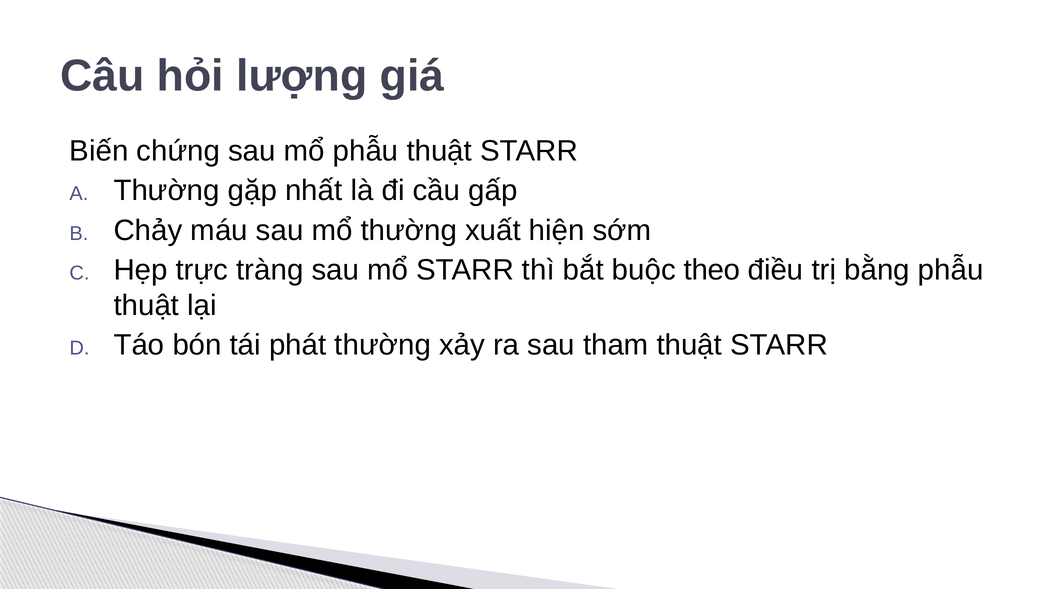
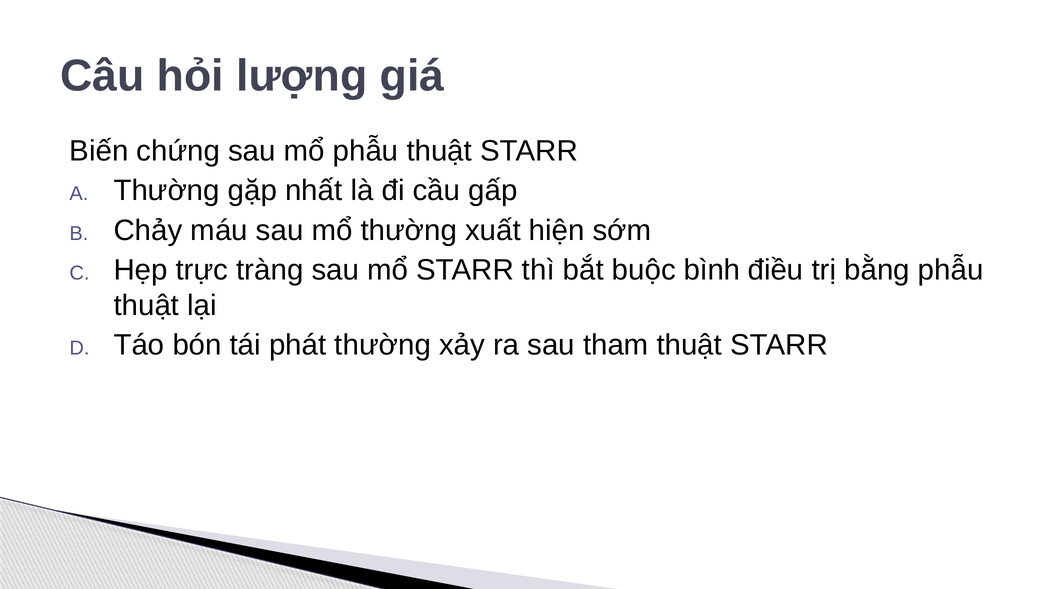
theo: theo -> bình (712, 270)
